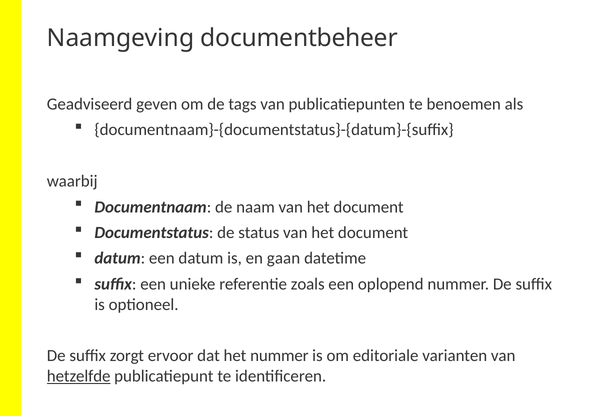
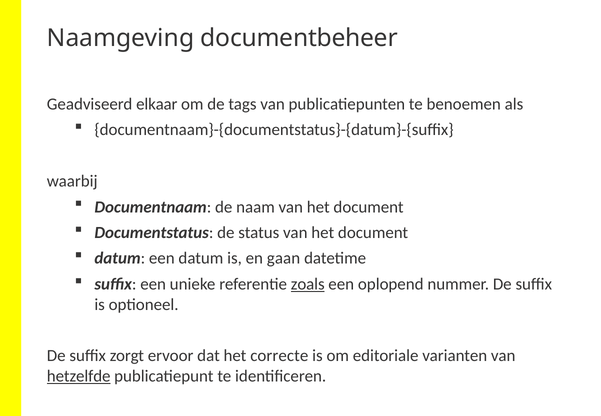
geven: geven -> elkaar (157, 104)
zoals underline: none -> present (308, 284)
het nummer: nummer -> correcte (279, 356)
